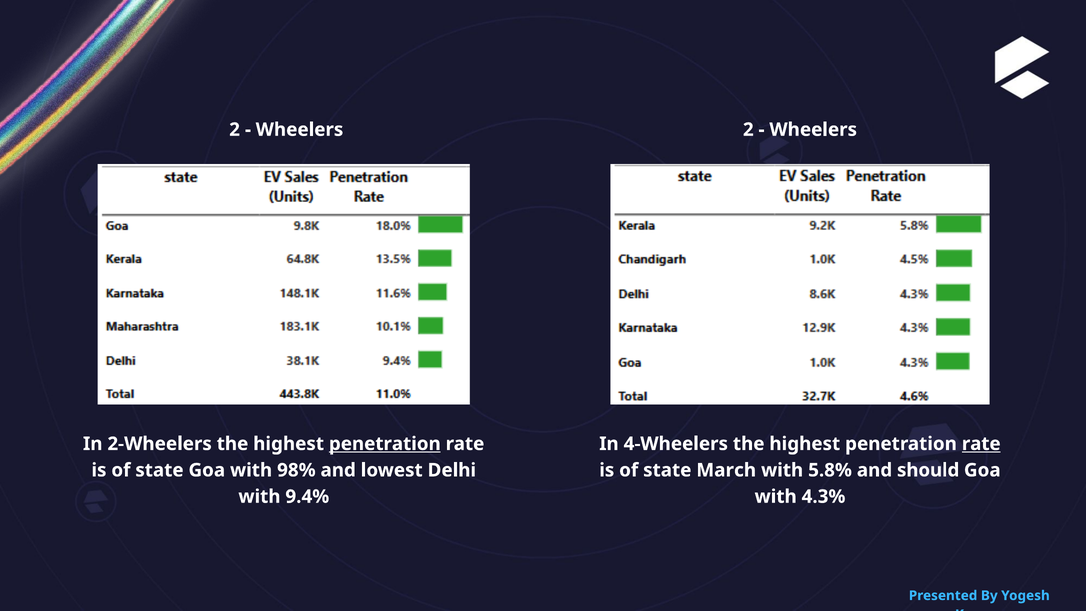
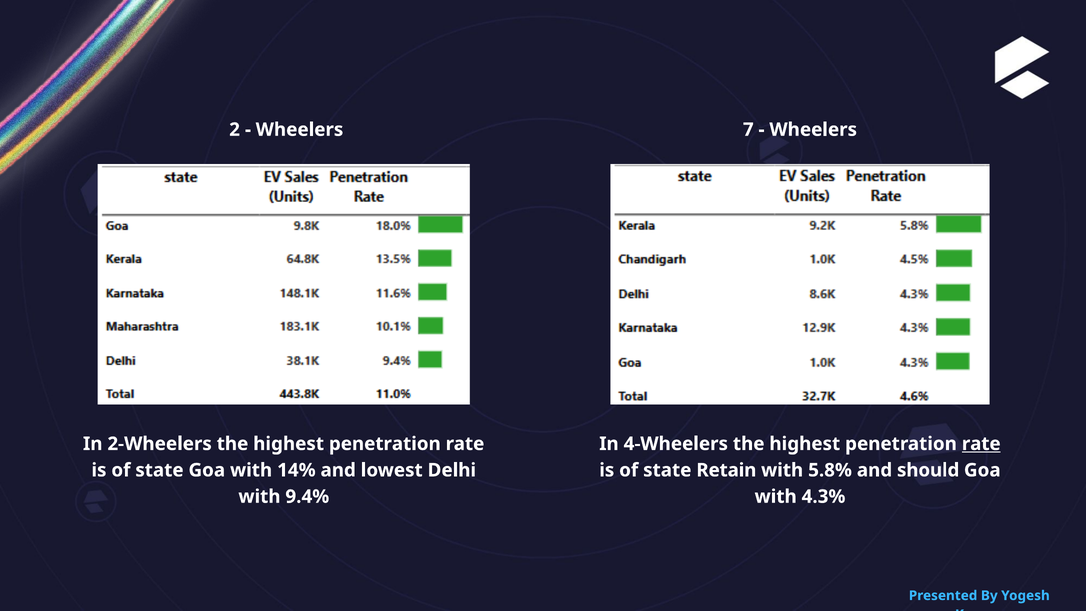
2: 2 -> 7 (748, 130)
penetration underline: present -> none (385, 444)
98%: 98% -> 14% (296, 470)
March: March -> Retain (726, 470)
